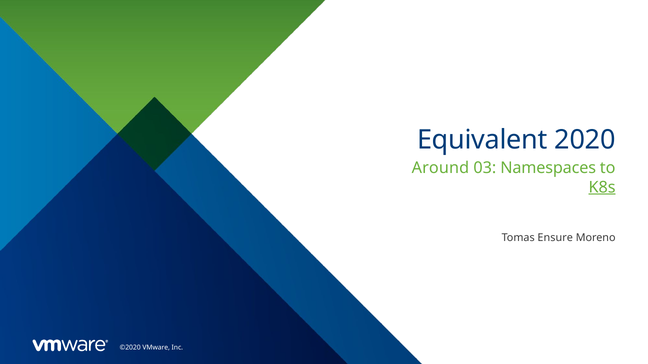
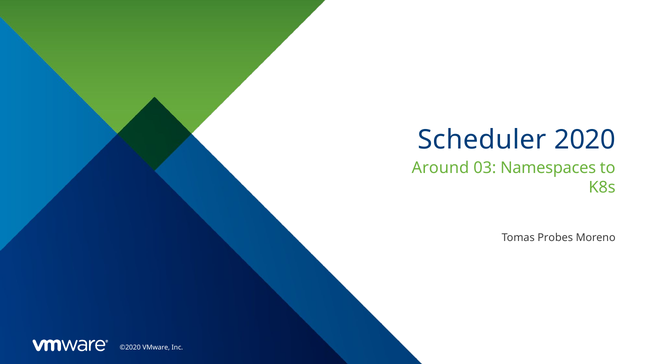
Equivalent: Equivalent -> Scheduler (482, 140)
K8s underline: present -> none (602, 187)
Ensure: Ensure -> Probes (555, 238)
